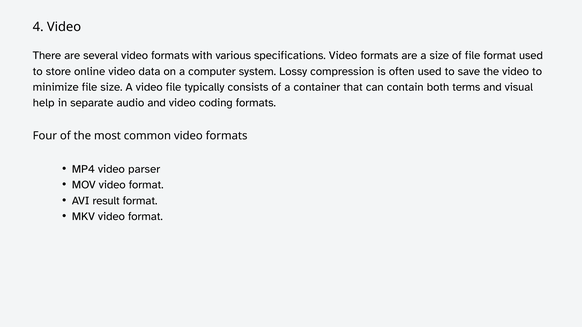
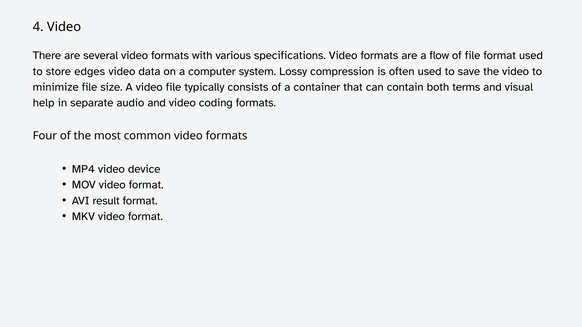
a size: size -> flow (439, 56)
online: online -> edges (90, 71)
parser: parser -> device (144, 169)
